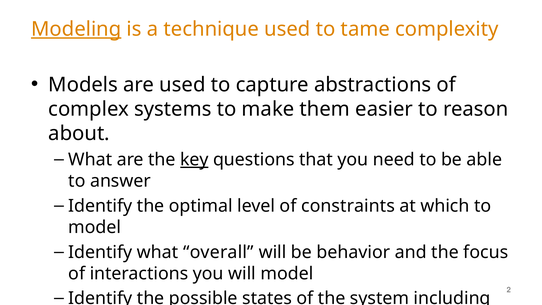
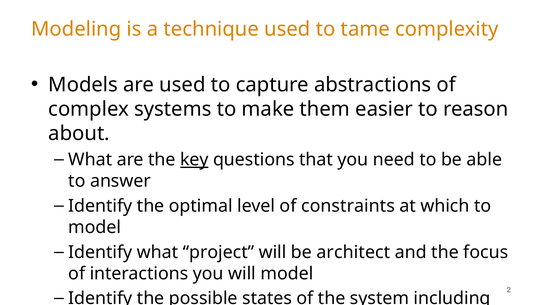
Modeling underline: present -> none (76, 29)
overall: overall -> project (218, 252)
behavior: behavior -> architect (353, 252)
